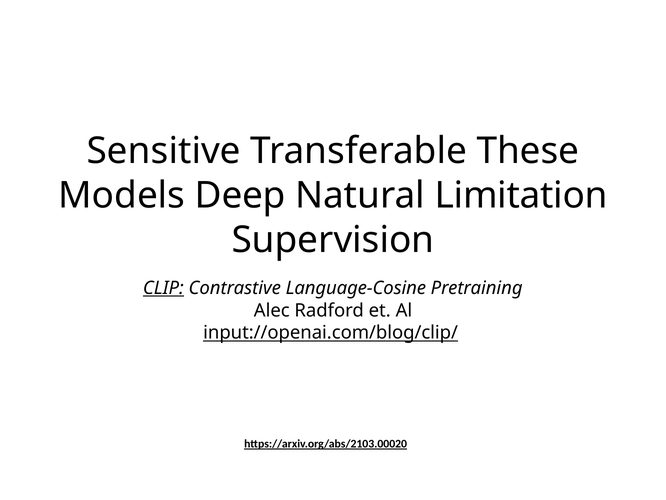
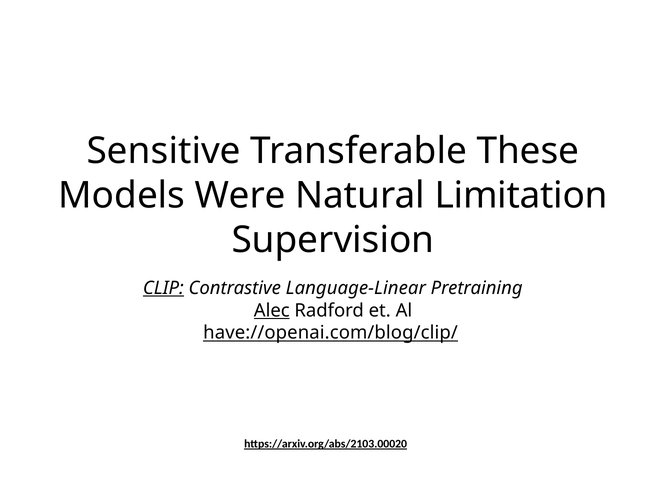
Deep: Deep -> Were (240, 195)
Language-Cosine: Language-Cosine -> Language-Linear (356, 288)
Alec underline: none -> present (272, 310)
input://openai.com/blog/clip/: input://openai.com/blog/clip/ -> have://openai.com/blog/clip/ (331, 332)
